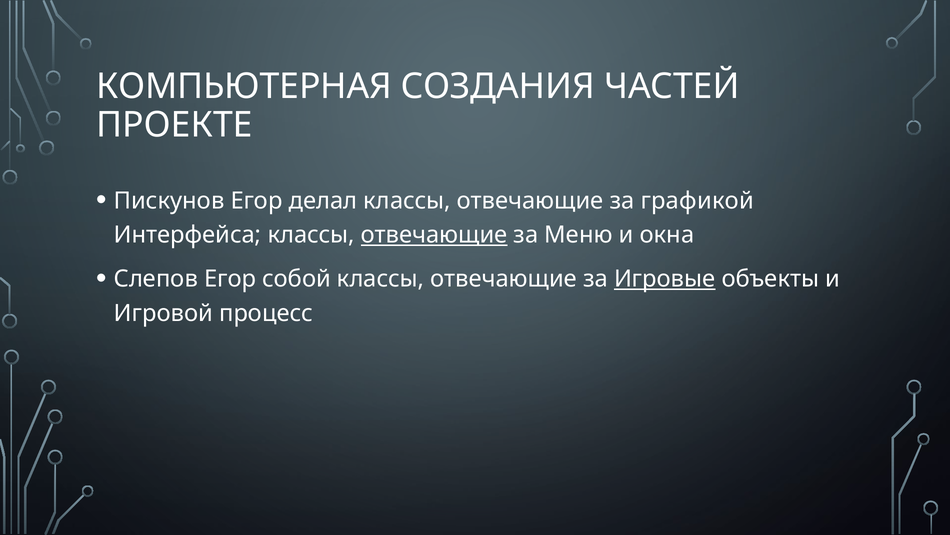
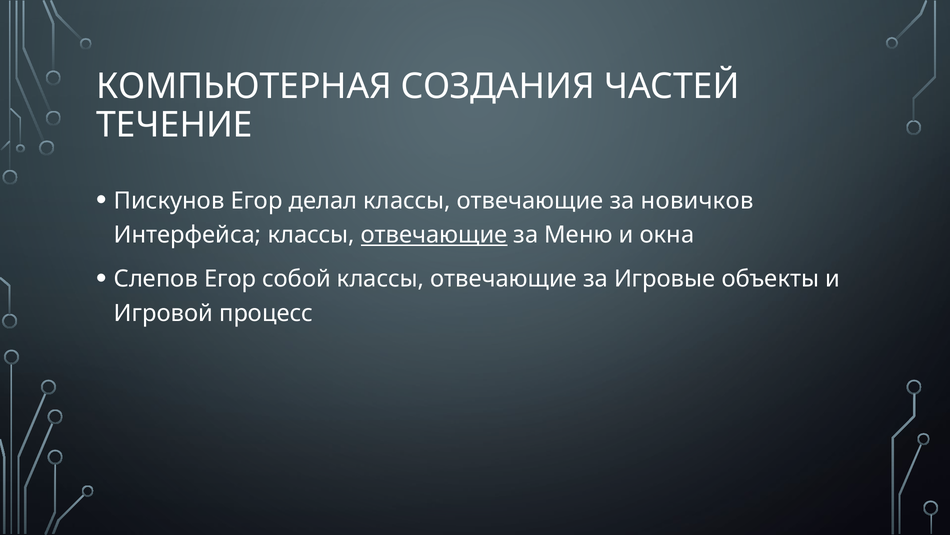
ПРОЕКТЕ: ПРОЕКТЕ -> ТЕЧЕНИЕ (174, 125)
графикой: графикой -> новичков (697, 200)
Игровые underline: present -> none (665, 279)
